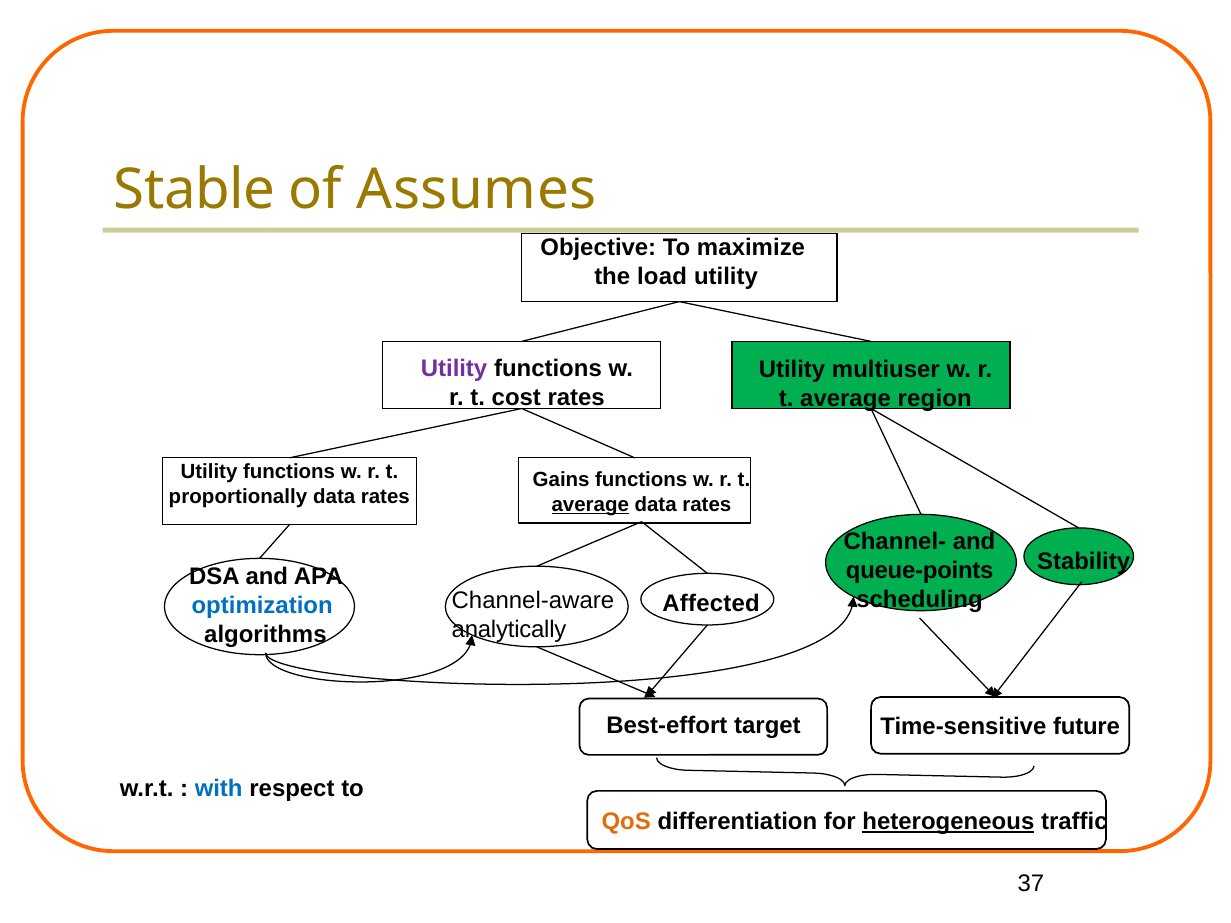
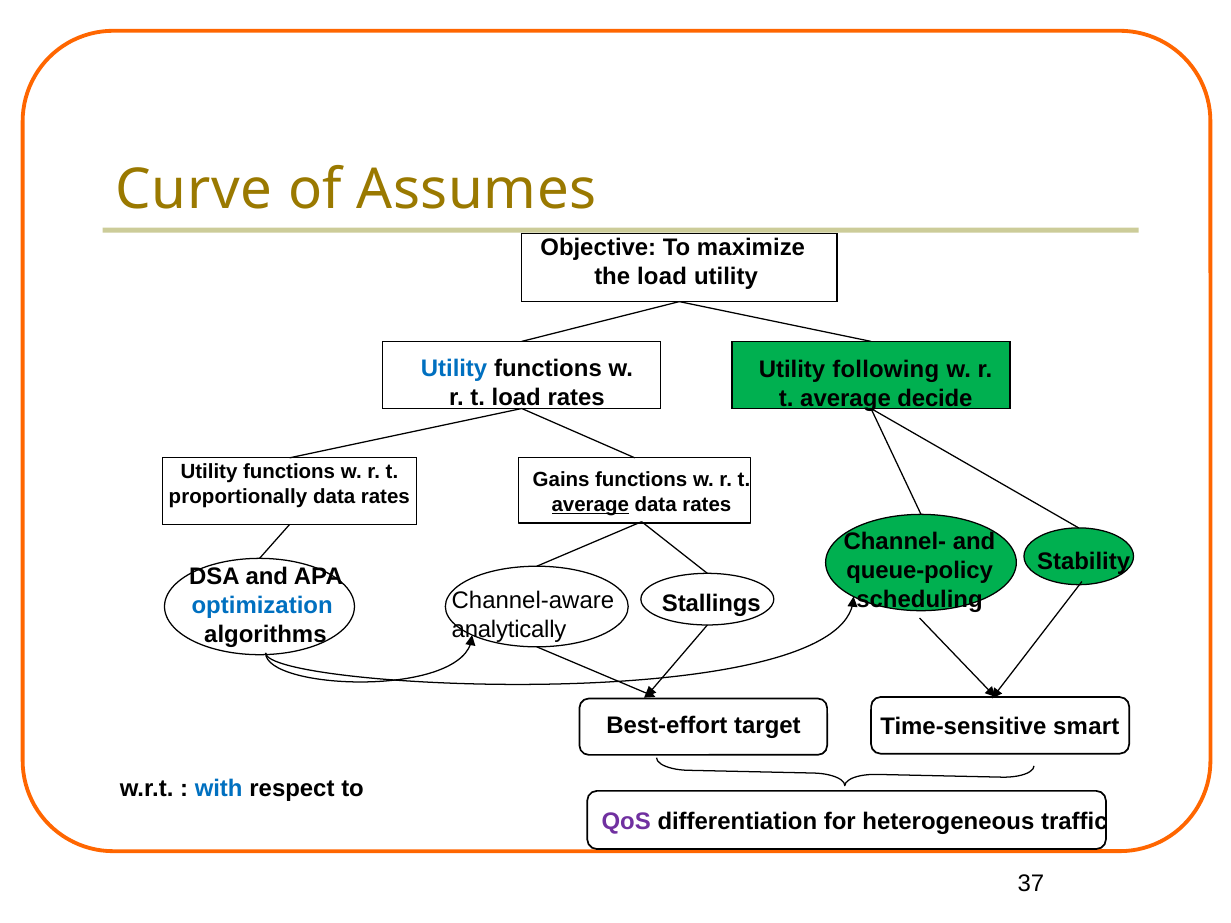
Stable: Stable -> Curve (194, 190)
Utility colour: purple -> blue (454, 369)
multiuser: multiuser -> following (886, 370)
t cost: cost -> load (516, 398)
region: region -> decide (935, 398)
queue-points: queue-points -> queue-policy (920, 571)
Affected: Affected -> Stallings (711, 604)
future: future -> smart (1086, 727)
QoS colour: orange -> purple (626, 822)
heterogeneous underline: present -> none (948, 822)
